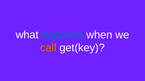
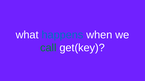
call colour: orange -> green (48, 48)
